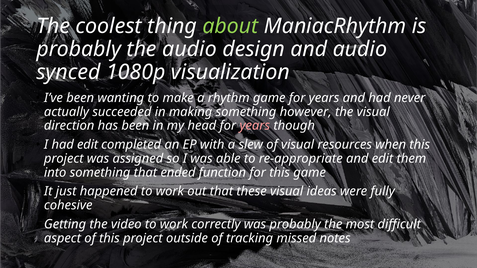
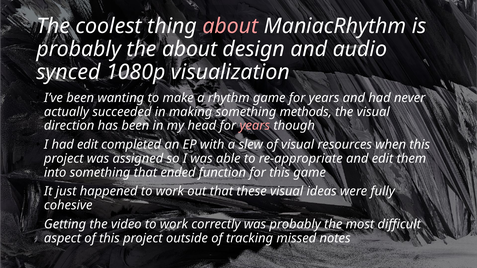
about colour: light green -> pink (230, 26)
the audio: audio -> about (190, 49)
however: however -> methods (306, 112)
